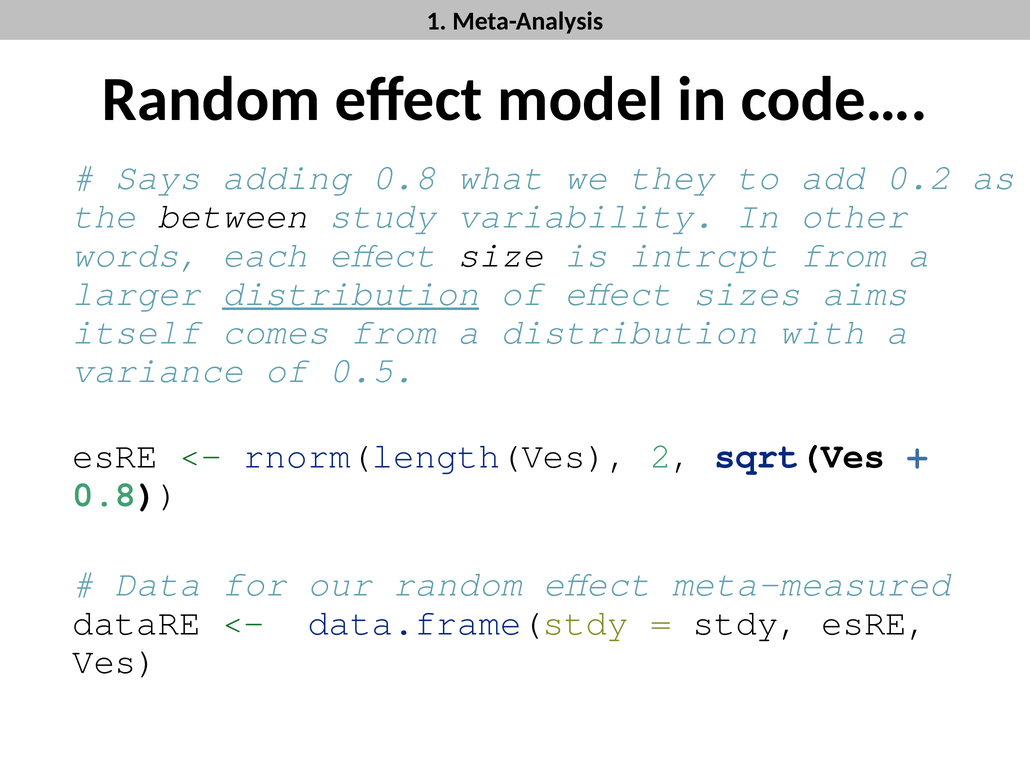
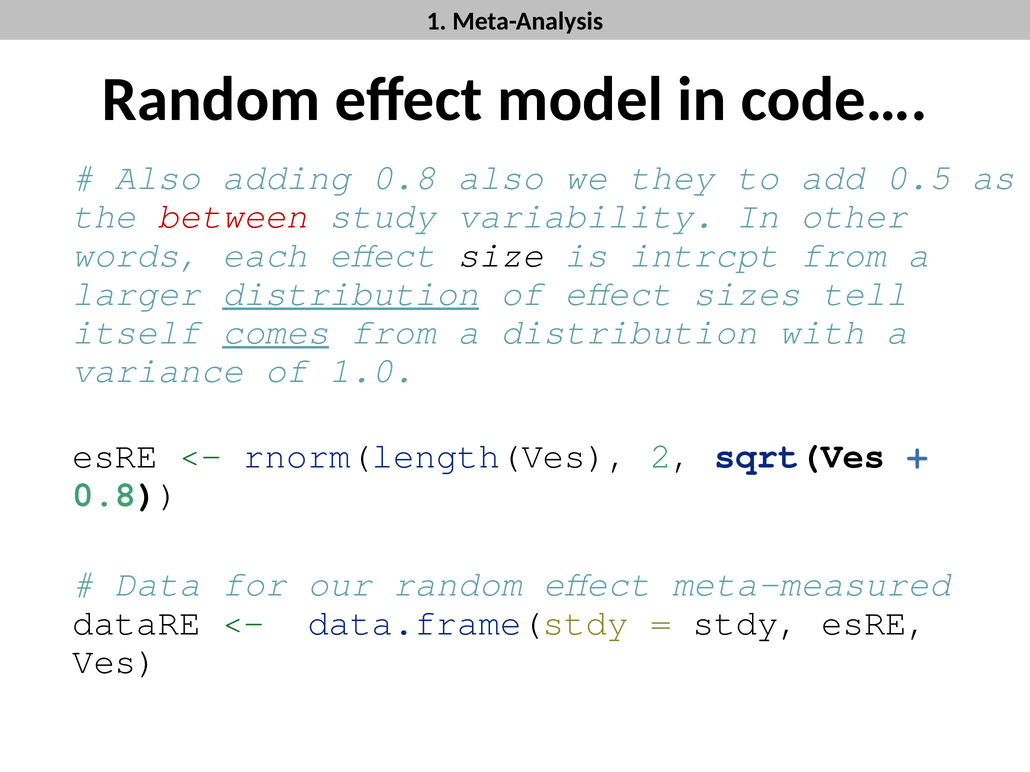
Says: Says -> Also (158, 178)
0.8 what: what -> also (501, 178)
0.2: 0.2 -> 0.5 (918, 178)
between colour: black -> red (233, 216)
aims: aims -> tell (865, 294)
comes underline: none -> present (276, 332)
0.5: 0.5 -> 1.0 (372, 371)
